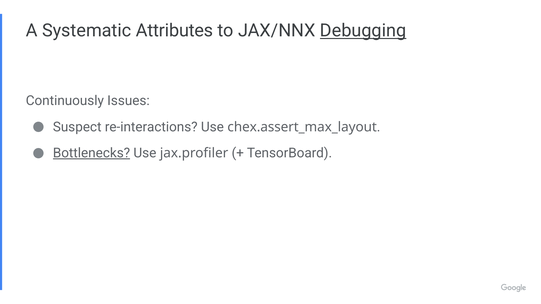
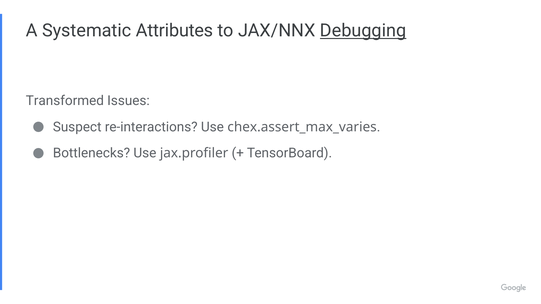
Continuously: Continuously -> Transformed (65, 101)
chex.assert_max_layout: chex.assert_max_layout -> chex.assert_max_varies (302, 127)
Bottlenecks underline: present -> none (91, 153)
